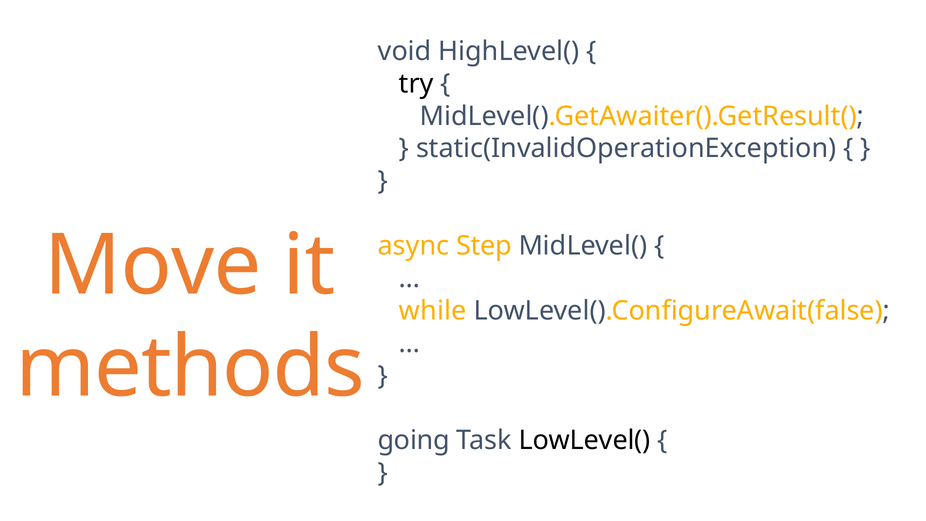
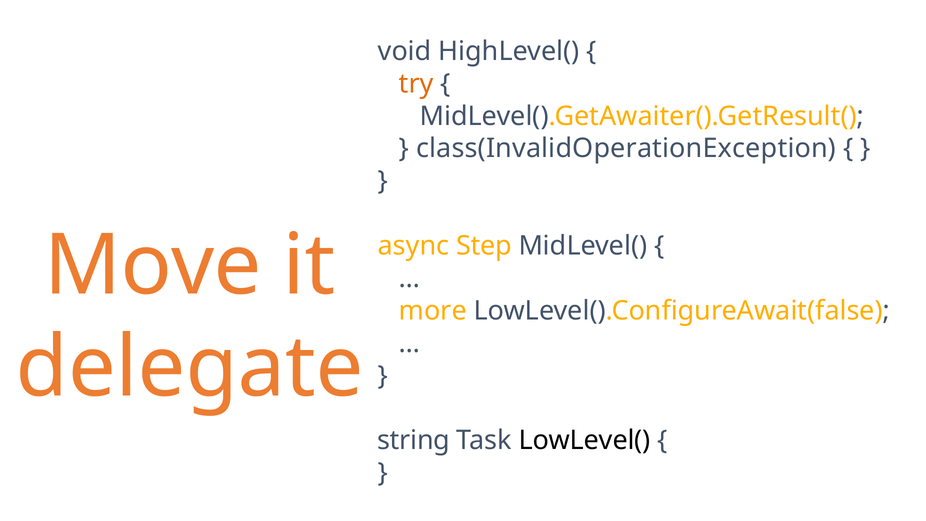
try colour: black -> orange (416, 84)
static(InvalidOperationException: static(InvalidOperationException -> class(InvalidOperationException (626, 149)
while: while -> more (433, 311)
methods: methods -> delegate (190, 368)
going: going -> string (414, 440)
